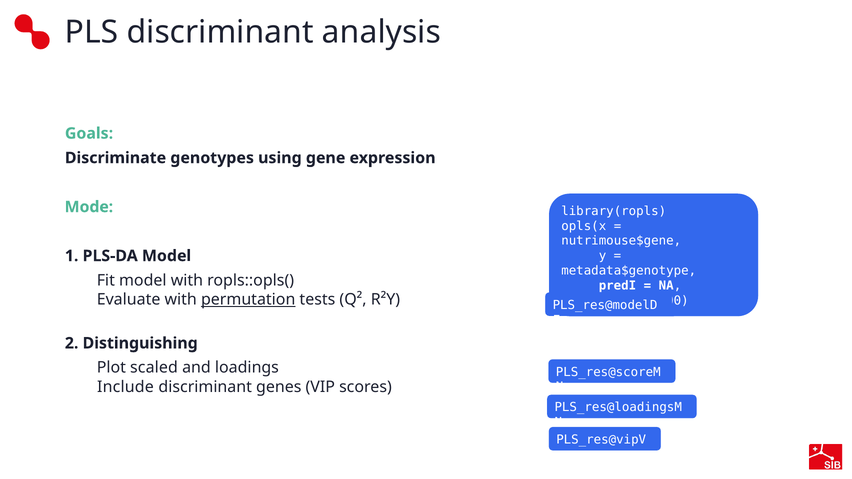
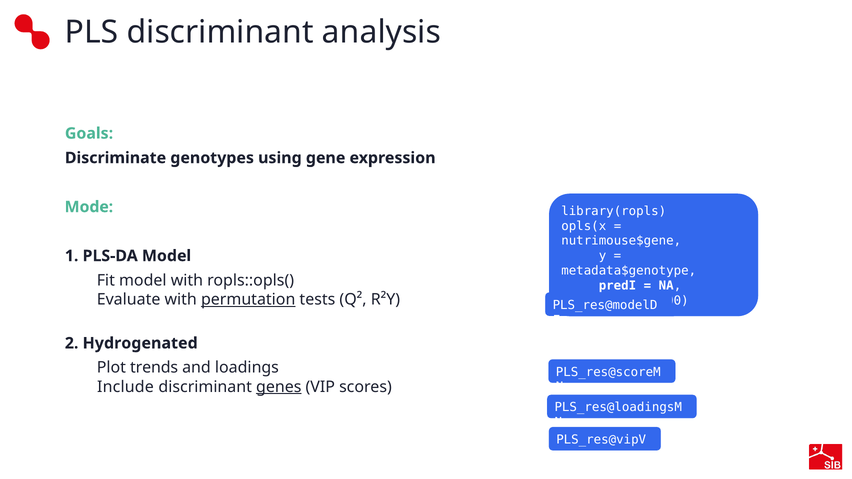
Distinguishing: Distinguishing -> Hydrogenated (140, 343)
scaled: scaled -> trends (154, 368)
genes underline: none -> present (279, 387)
